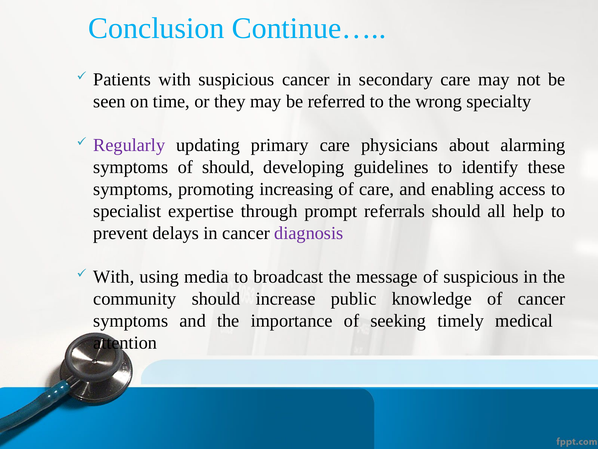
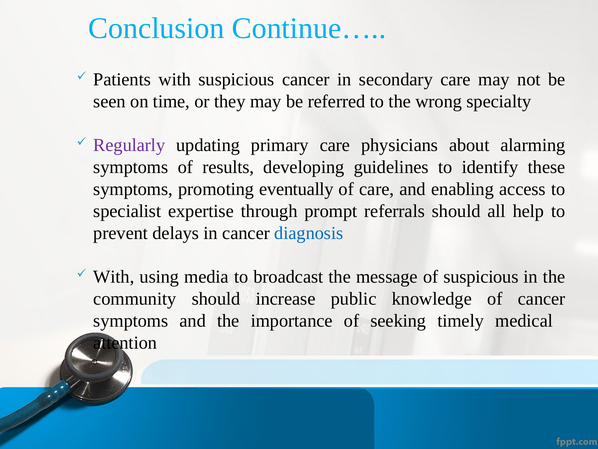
of should: should -> results (228, 167)
increasing: increasing -> eventually (296, 189)
diagnosis colour: purple -> blue (309, 233)
